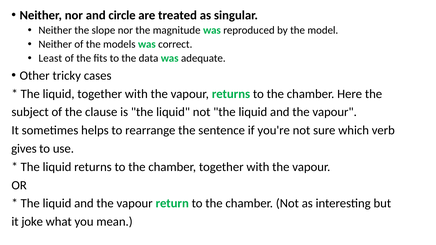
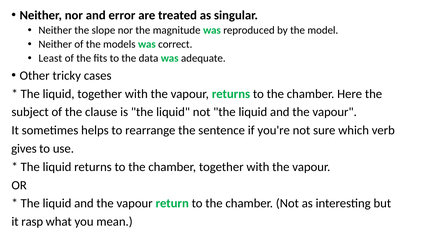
circle: circle -> error (122, 15)
joke: joke -> rasp (32, 222)
